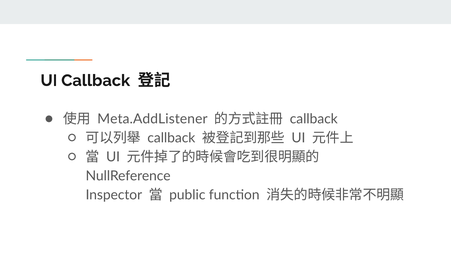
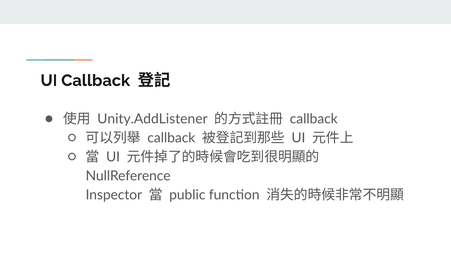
Meta.AddListener: Meta.AddListener -> Unity.AddListener (152, 119)
